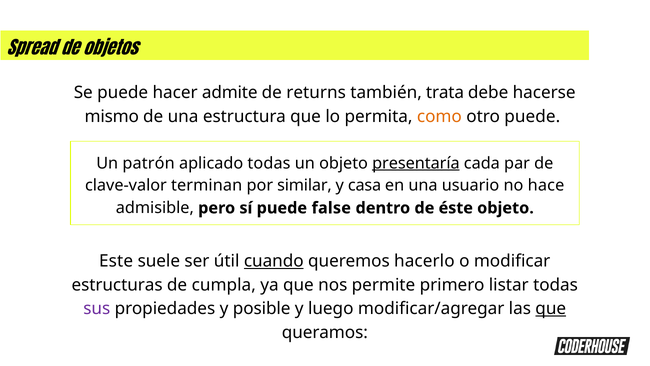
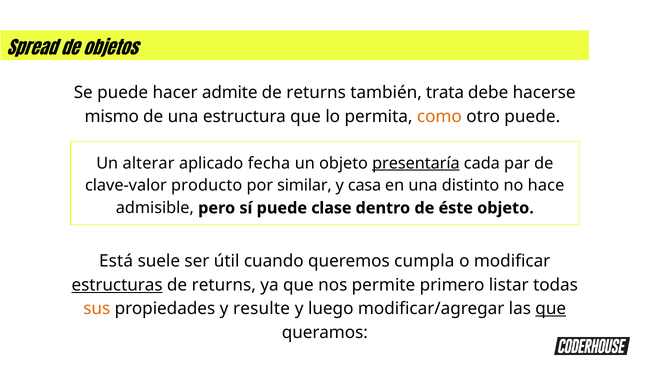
patrón: patrón -> alterar (149, 163)
aplicado todas: todas -> fecha (269, 163)
terminan: terminan -> producto (207, 185)
usuario: usuario -> distinto (471, 185)
false: false -> clase (331, 208)
Este: Este -> Está (116, 261)
cuando underline: present -> none (274, 261)
hacerlo: hacerlo -> cumpla (424, 261)
estructuras underline: none -> present (117, 285)
cumpla: cumpla -> returns (224, 285)
sus colour: purple -> orange (97, 308)
posible: posible -> resulte (262, 308)
